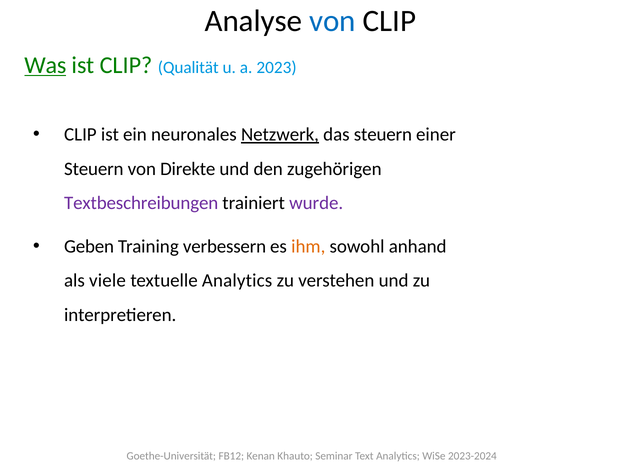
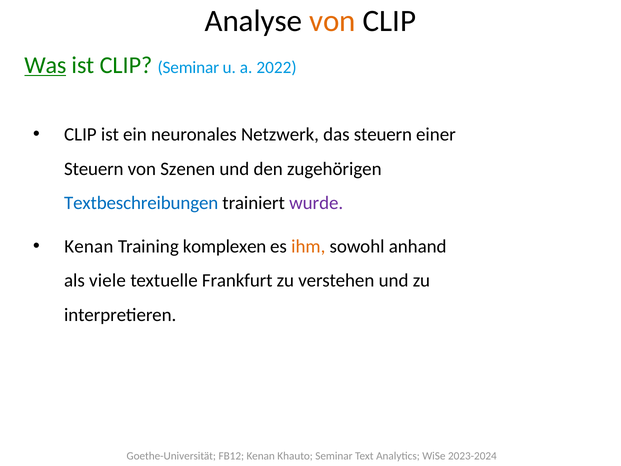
von colour: blue -> orange (332, 21)
CLIP Qualität: Qualität -> Seminar (188, 67)
2023: 2023 -> 2022 (277, 67)
Netzwerk underline: present -> none (280, 135)
Direkte: Direkte -> Szenen (188, 169)
Textbeschreibungen colour: purple -> blue (141, 203)
Geben: Geben -> Kenan (89, 246)
verbessern: verbessern -> komplexen (225, 246)
textuelle Analytics: Analytics -> Frankfurt (237, 281)
